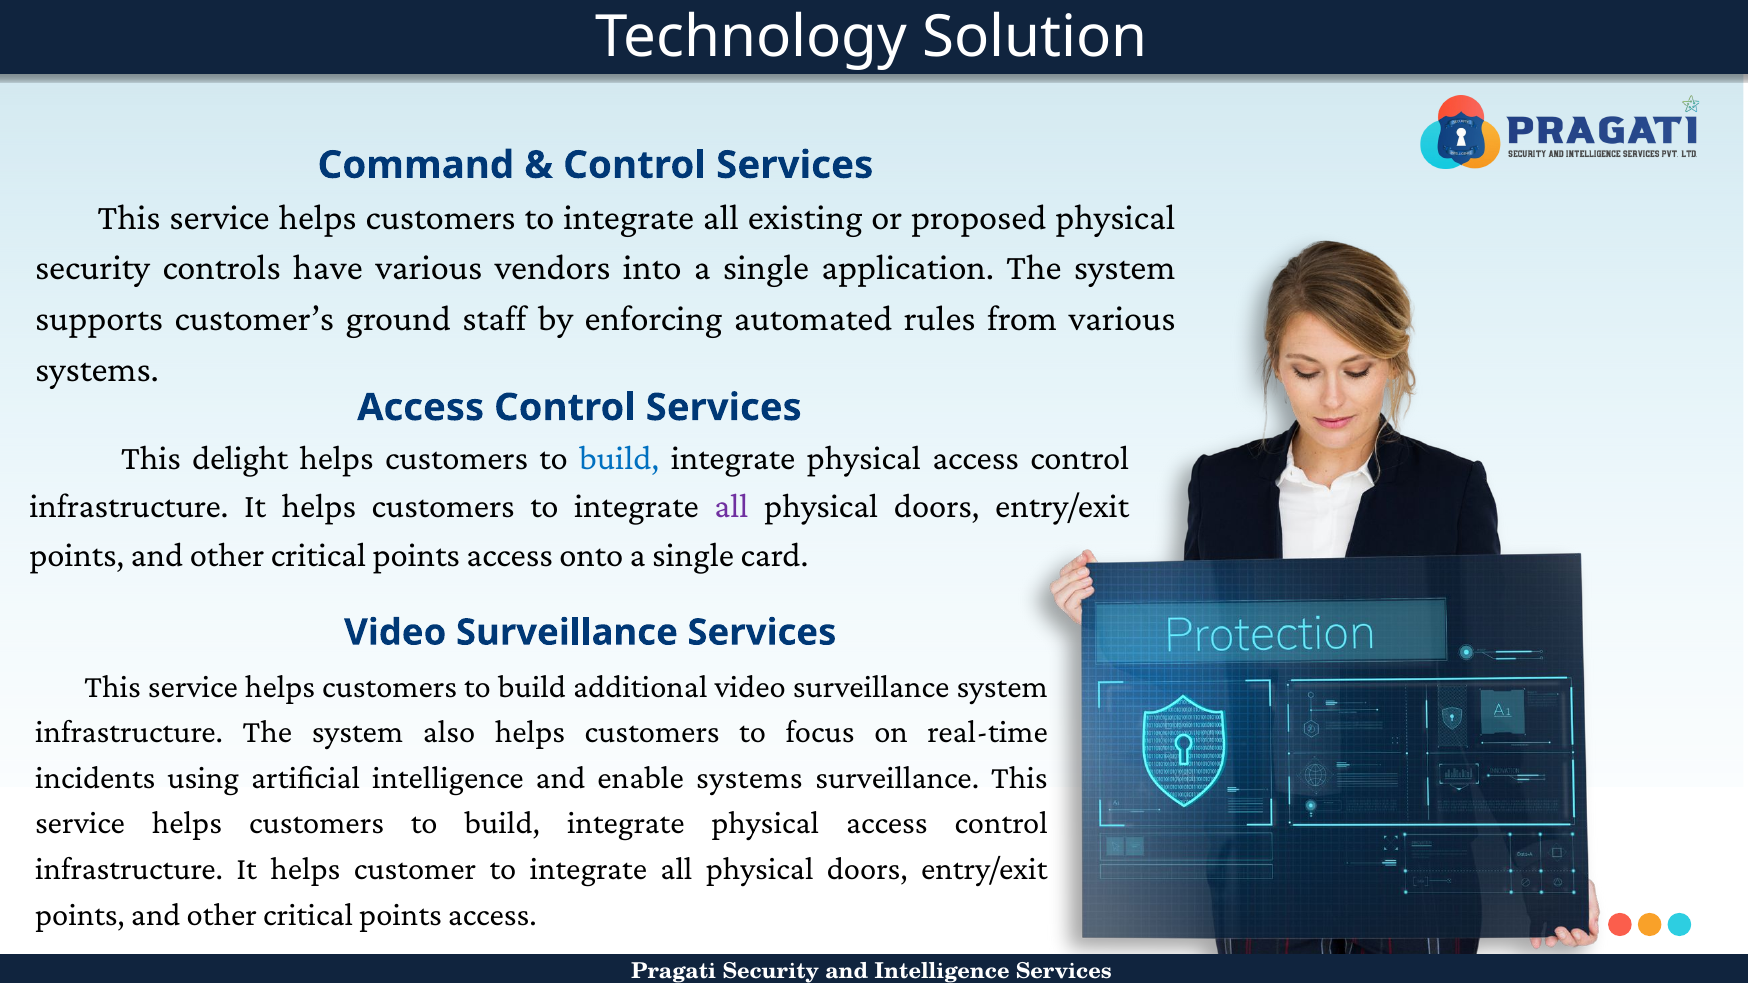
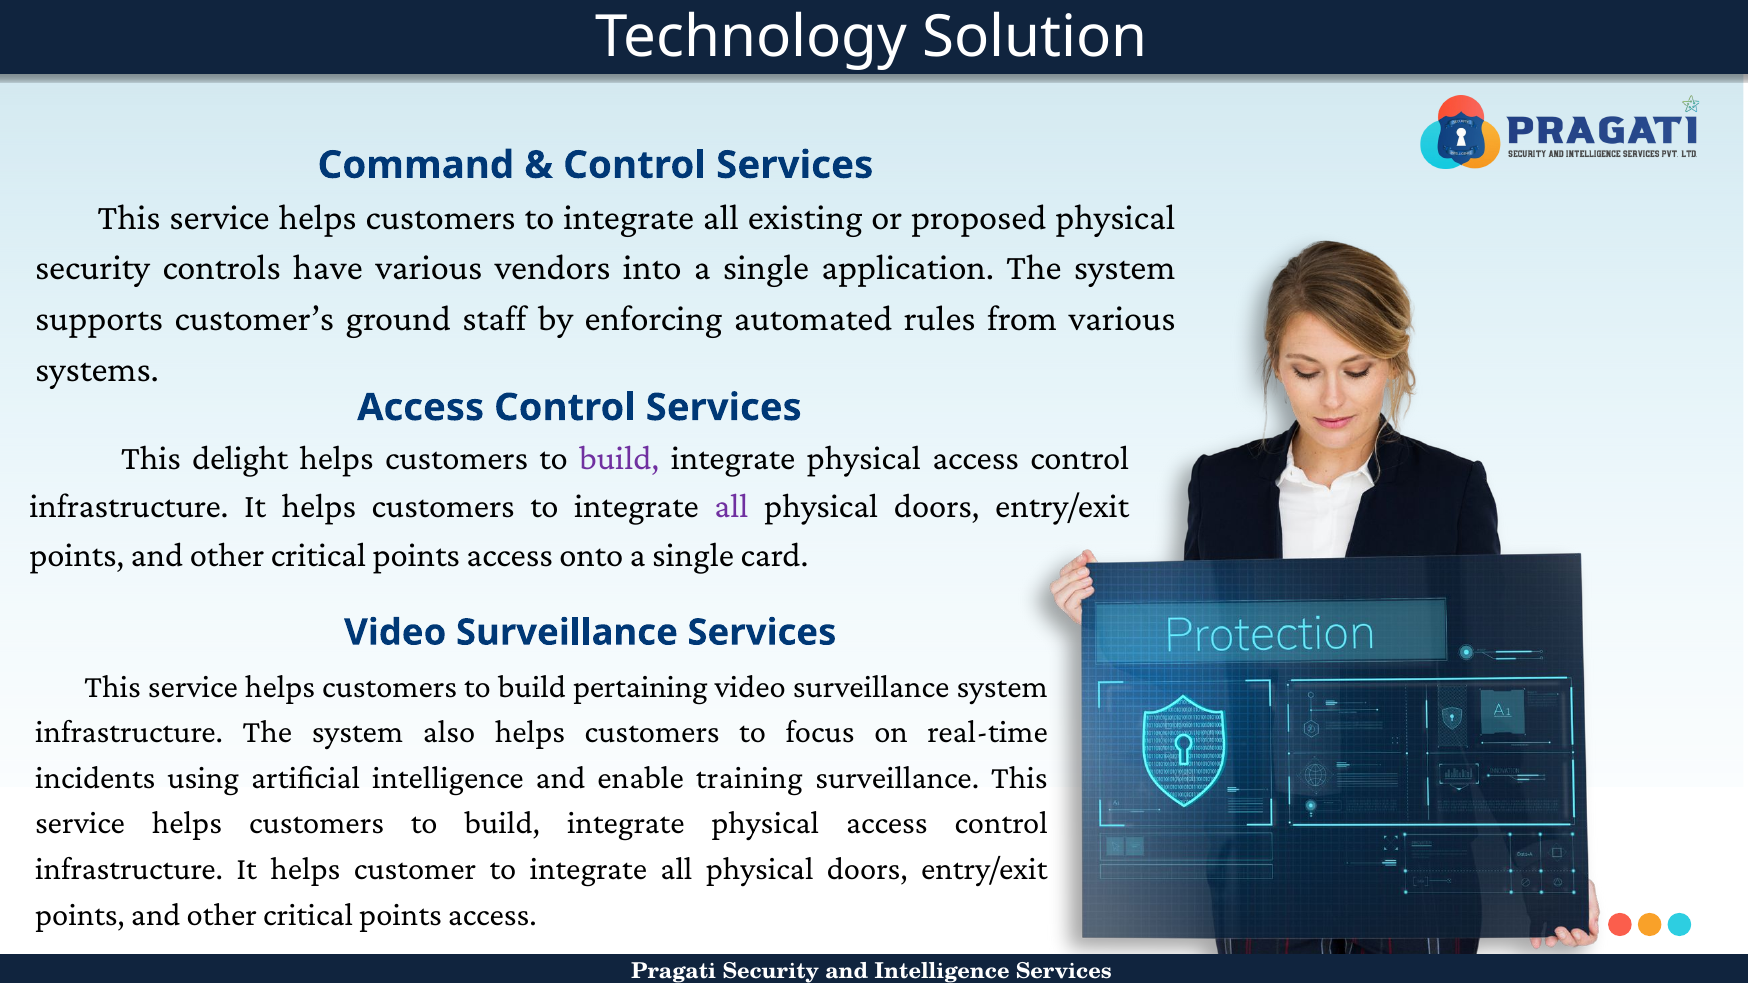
build colour: blue -> purple (619, 458)
additional: additional -> pertaining (640, 687)
enable systems: systems -> training (749, 778)
